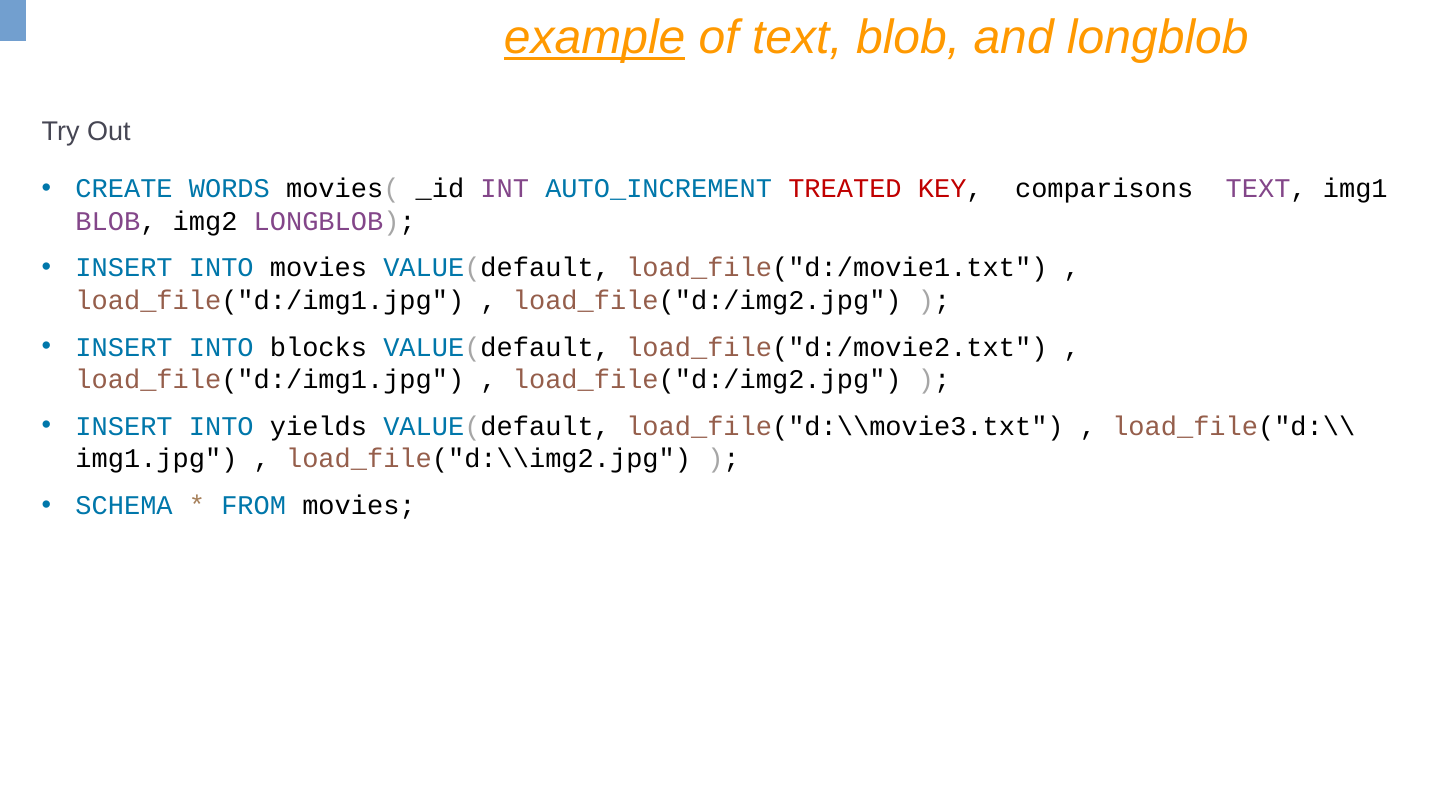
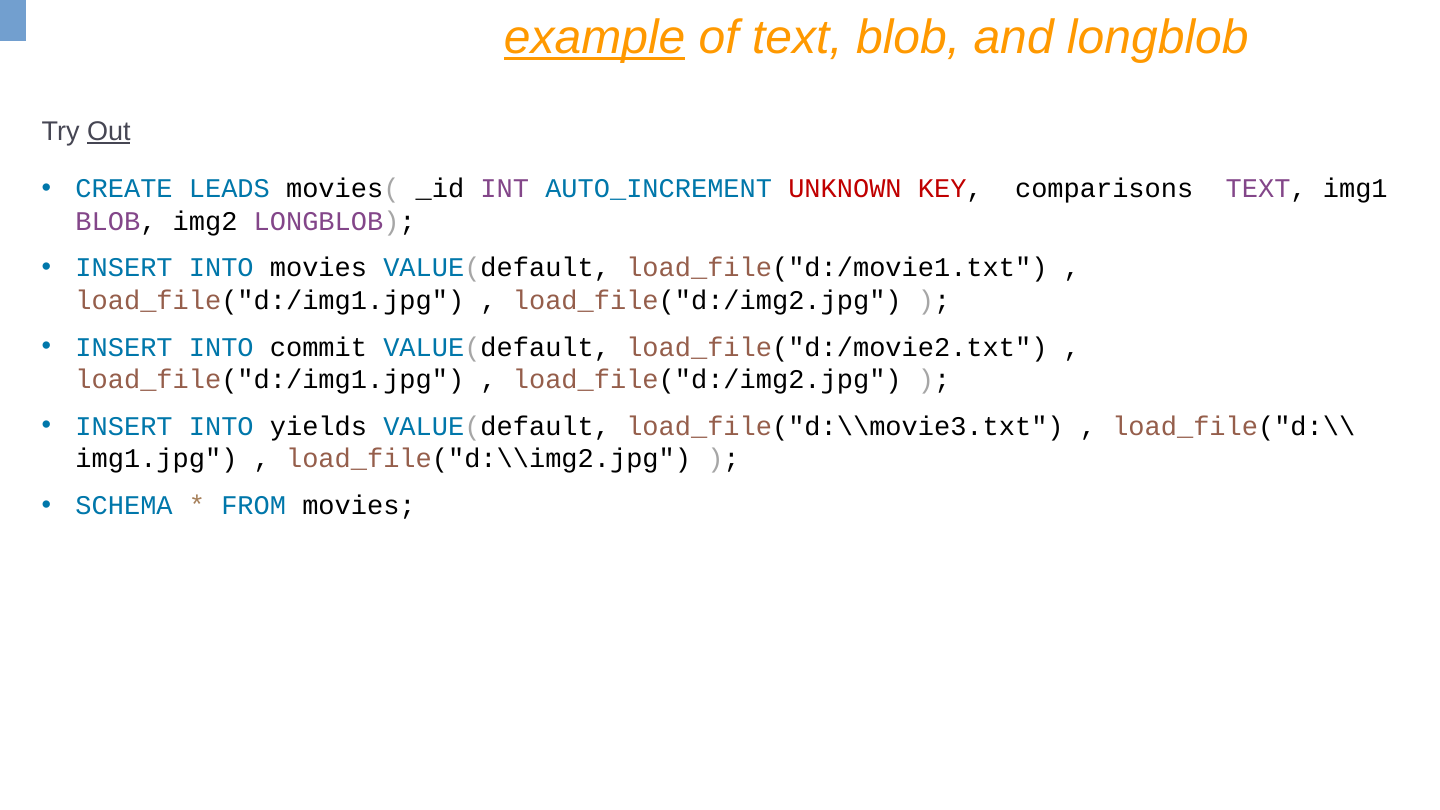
Out underline: none -> present (109, 131)
WORDS: WORDS -> LEADS (229, 189)
TREATED: TREATED -> UNKNOWN (845, 189)
blocks: blocks -> commit (318, 347)
